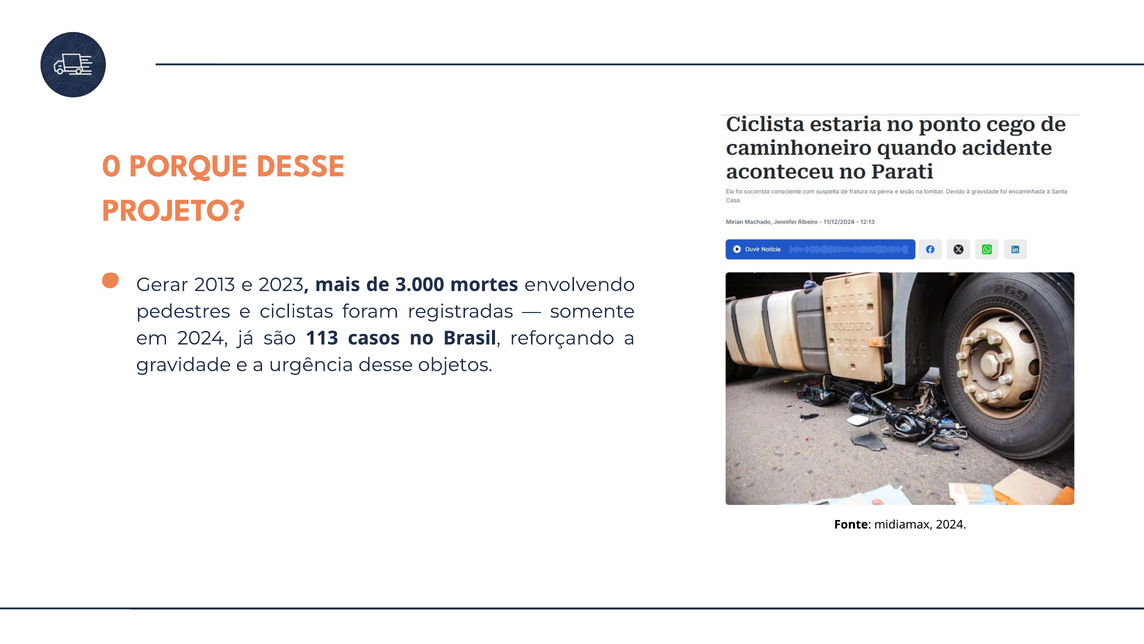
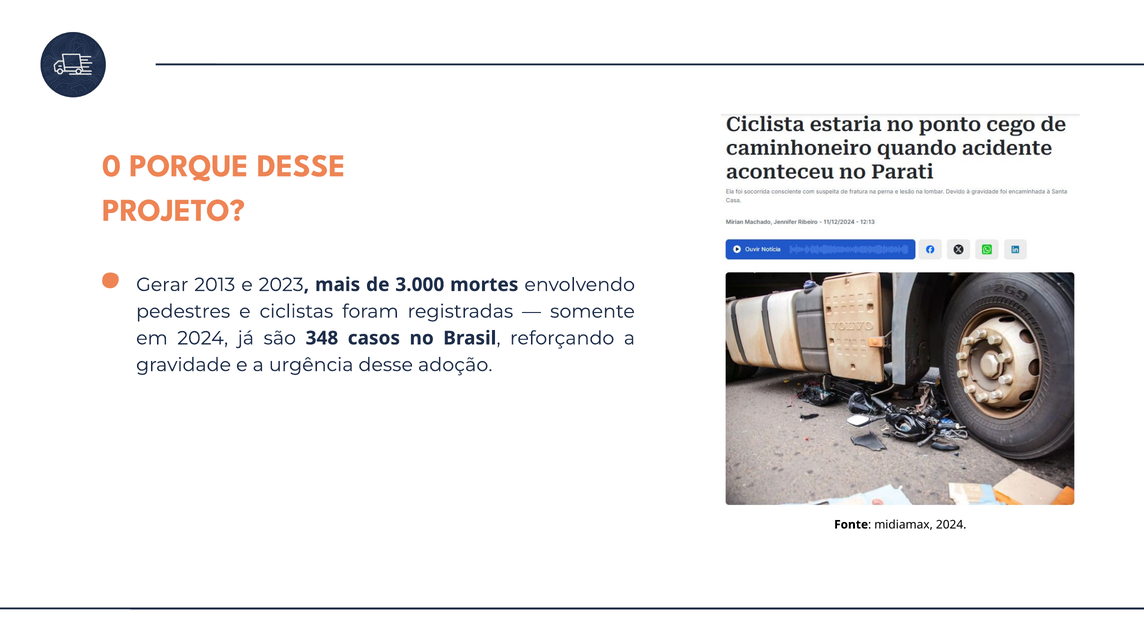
113: 113 -> 348 (322, 338)
objetos: objetos -> adoção (455, 365)
